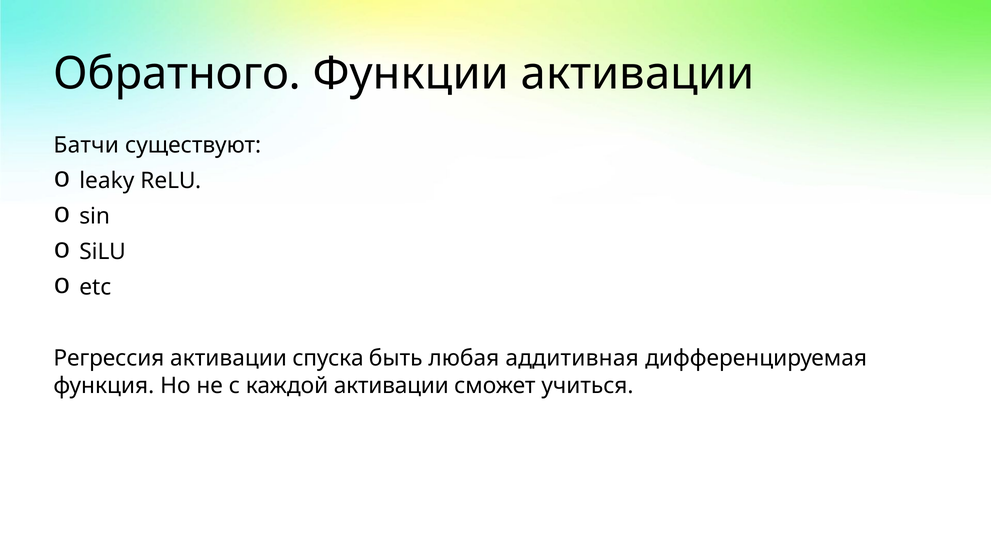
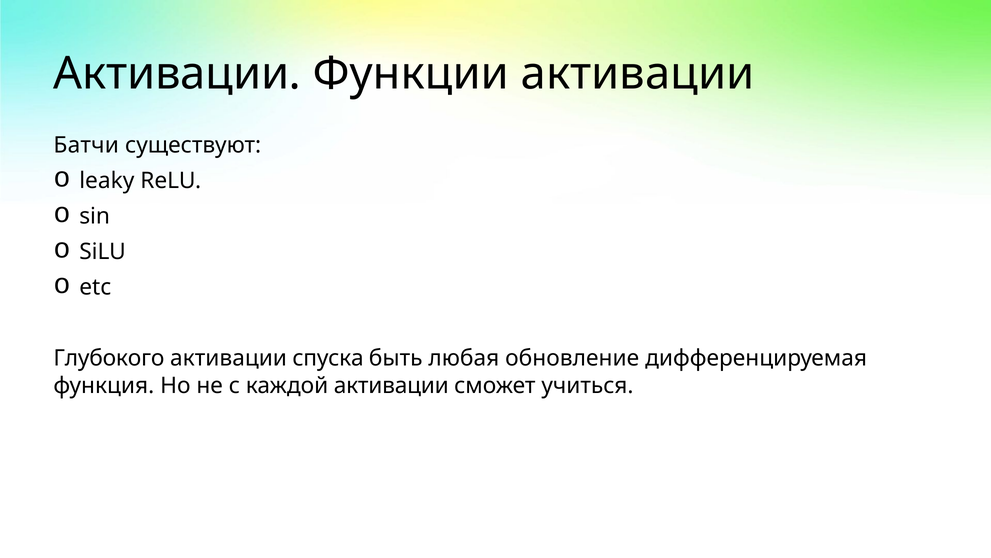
Обратного: Обратного -> Активации (177, 74)
Регрессия: Регрессия -> Глубокого (109, 358)
аддитивная: аддитивная -> обновление (572, 358)
